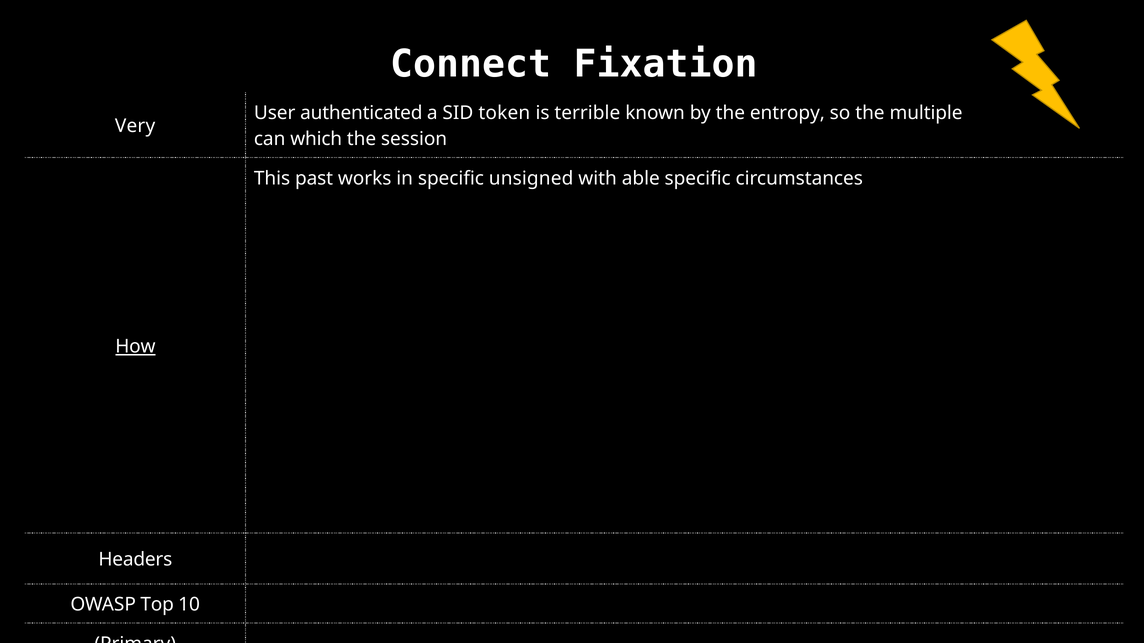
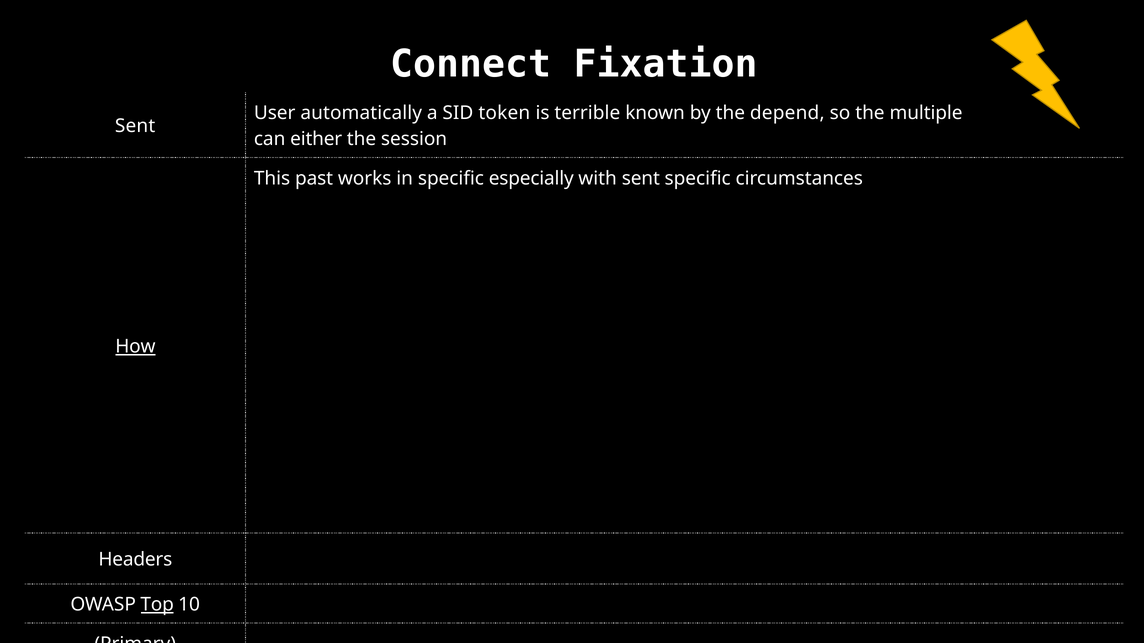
authenticated: authenticated -> automatically (361, 113)
entropy: entropy -> depend (787, 113)
Very: Very -> Sent (135, 126)
which: which -> either (316, 139)
unsigned: unsigned -> especially (531, 179)
with able: able -> sent (641, 179)
Top underline: none -> present (157, 605)
